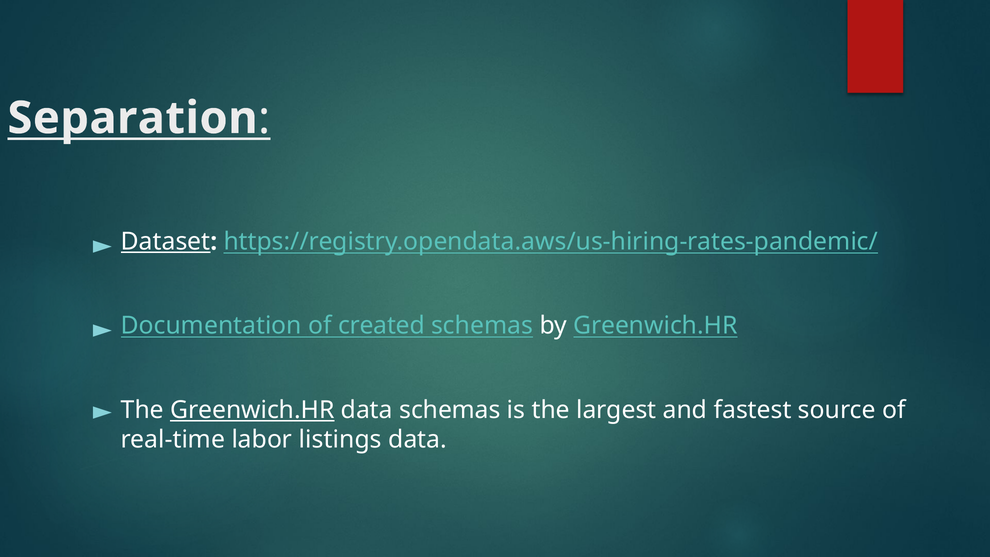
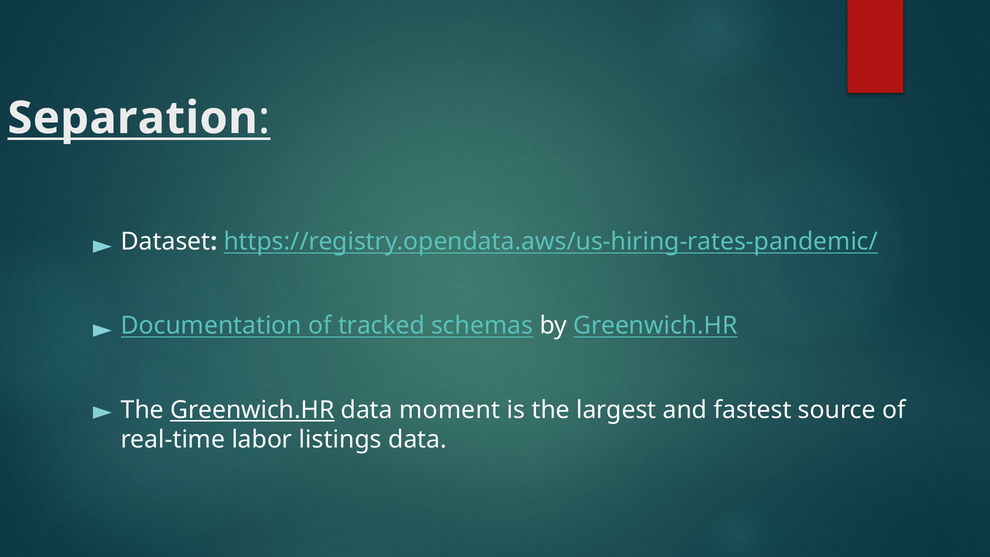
Dataset underline: present -> none (166, 242)
created: created -> tracked (381, 326)
data schemas: schemas -> moment (450, 410)
